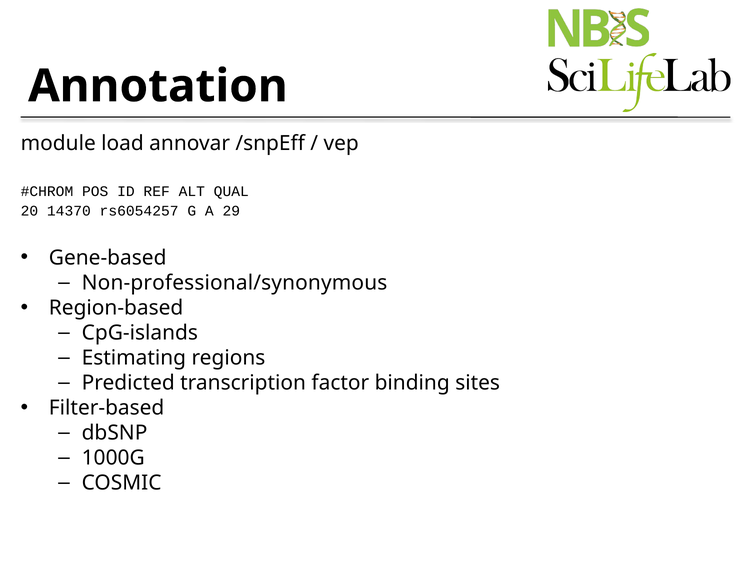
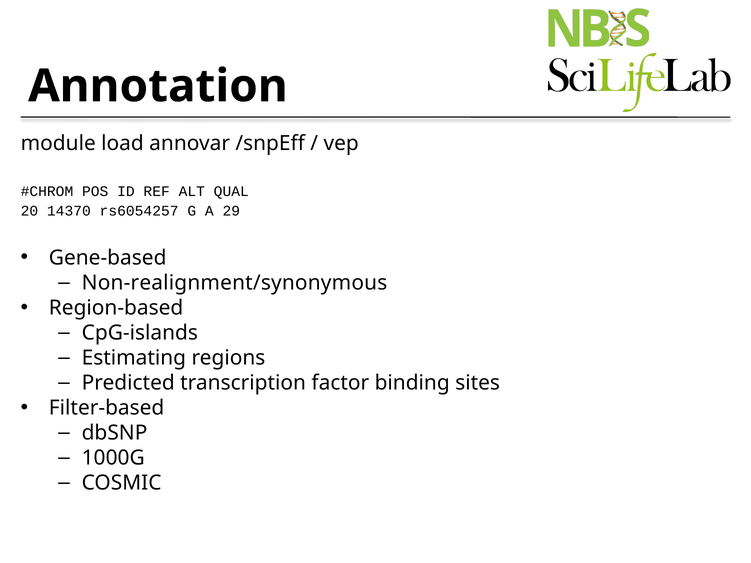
Non-professional/synonymous: Non-professional/synonymous -> Non-realignment/synonymous (235, 283)
